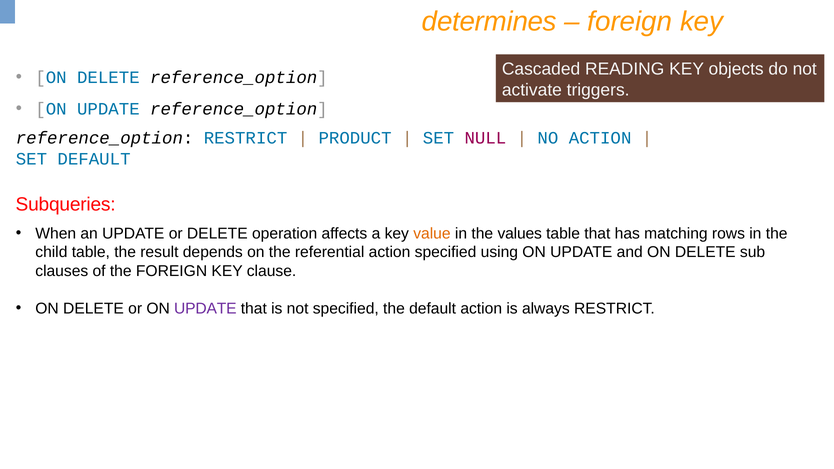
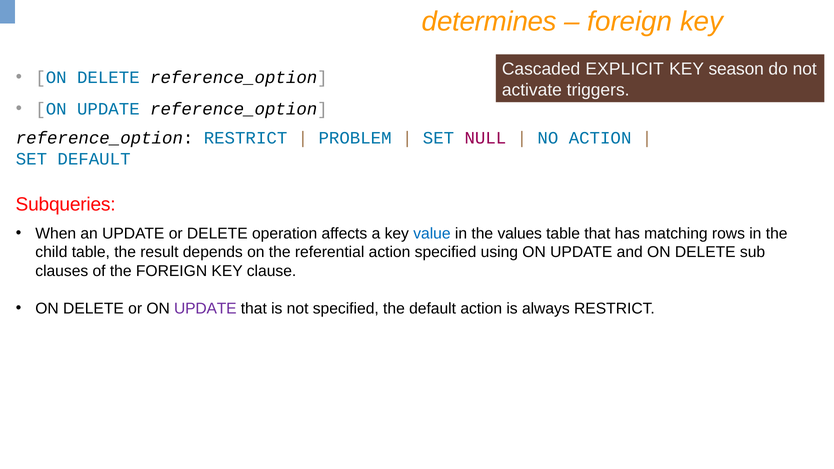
READING: READING -> EXPLICIT (625, 69)
objects: objects -> season (736, 69)
PRODUCT: PRODUCT -> PROBLEM (355, 138)
value colour: orange -> blue (432, 234)
